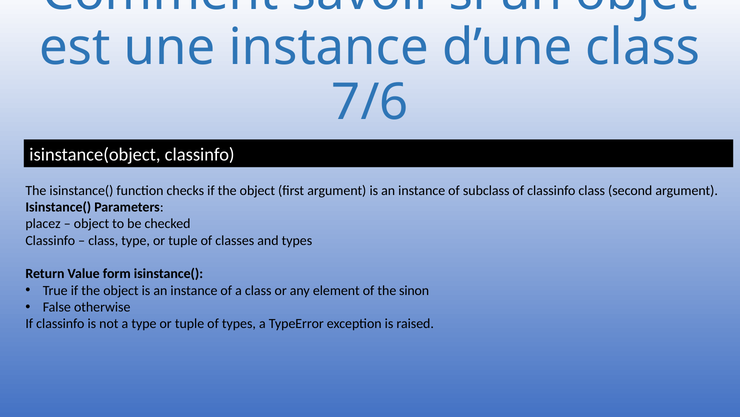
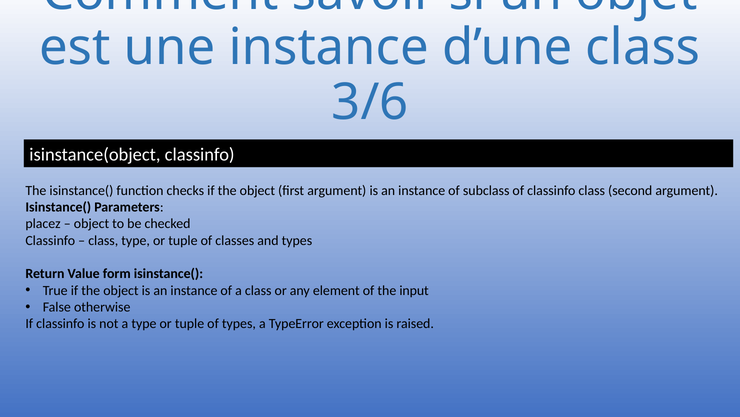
7/6: 7/6 -> 3/6 (370, 102)
sinon: sinon -> input (414, 290)
